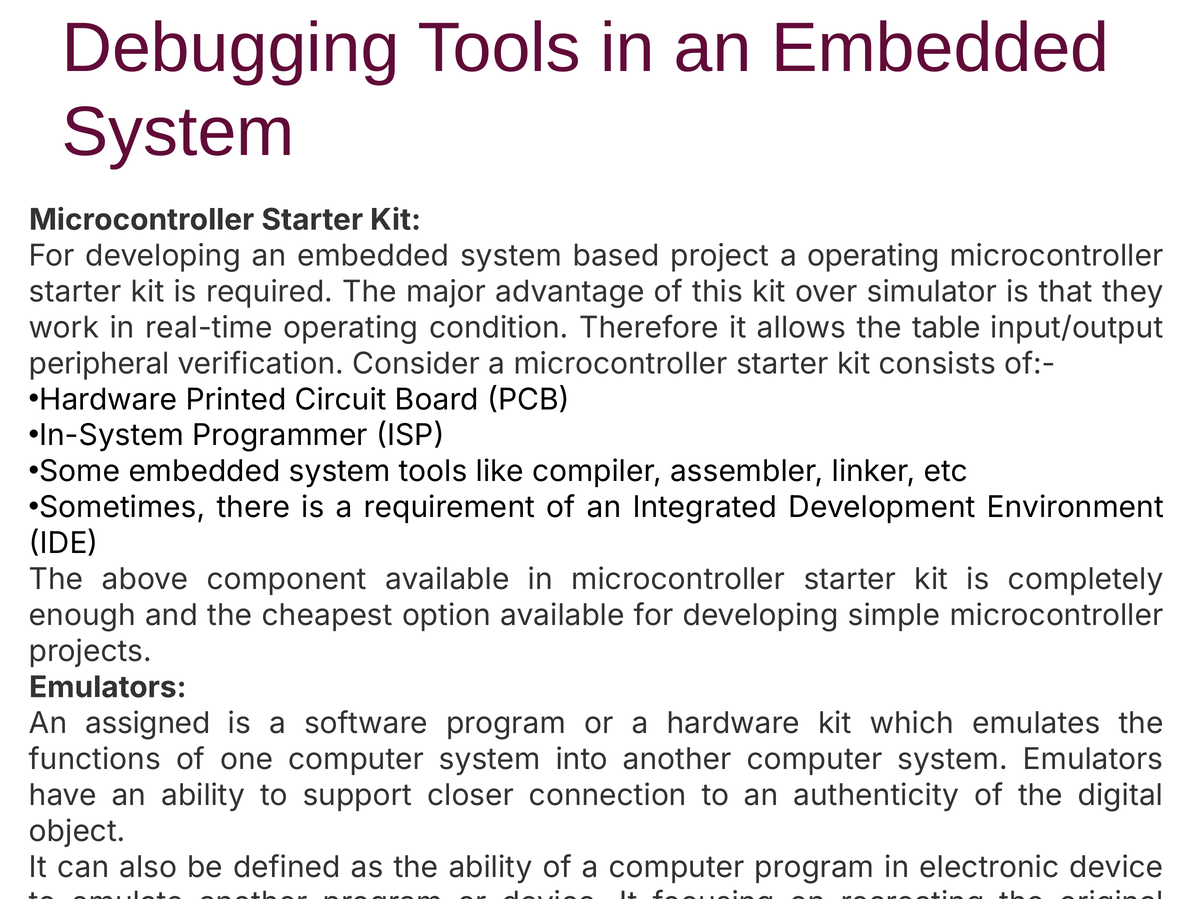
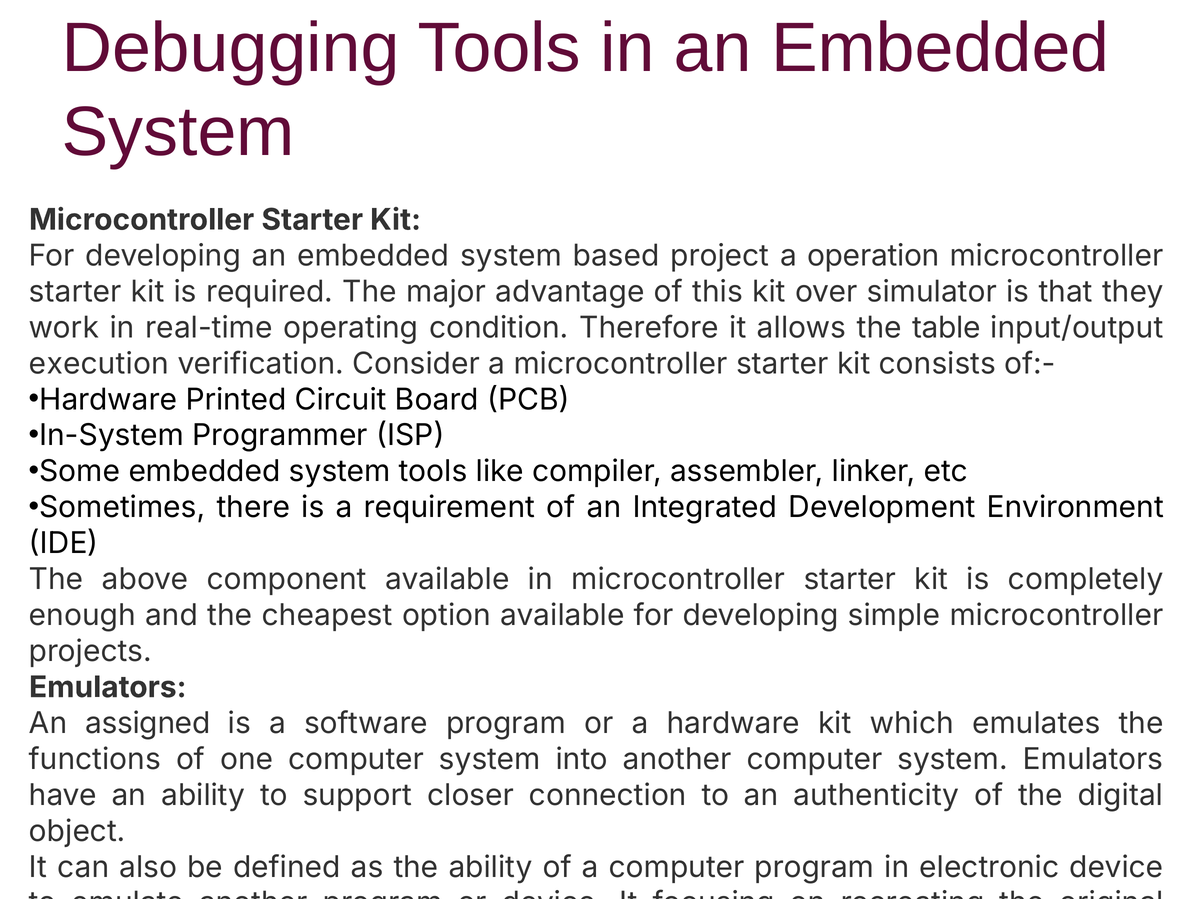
a operating: operating -> operation (873, 256)
peripheral: peripheral -> execution (99, 364)
